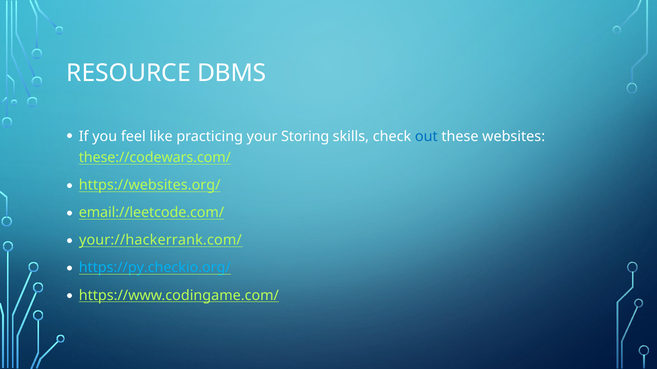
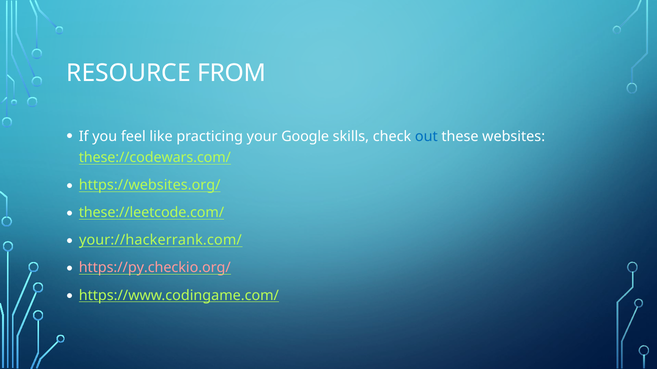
DBMS: DBMS -> FROM (232, 73)
Storing: Storing -> Google (305, 137)
email://leetcode.com/: email://leetcode.com/ -> these://leetcode.com/ (151, 213)
https://py.checkio.org/ colour: light blue -> pink (155, 268)
